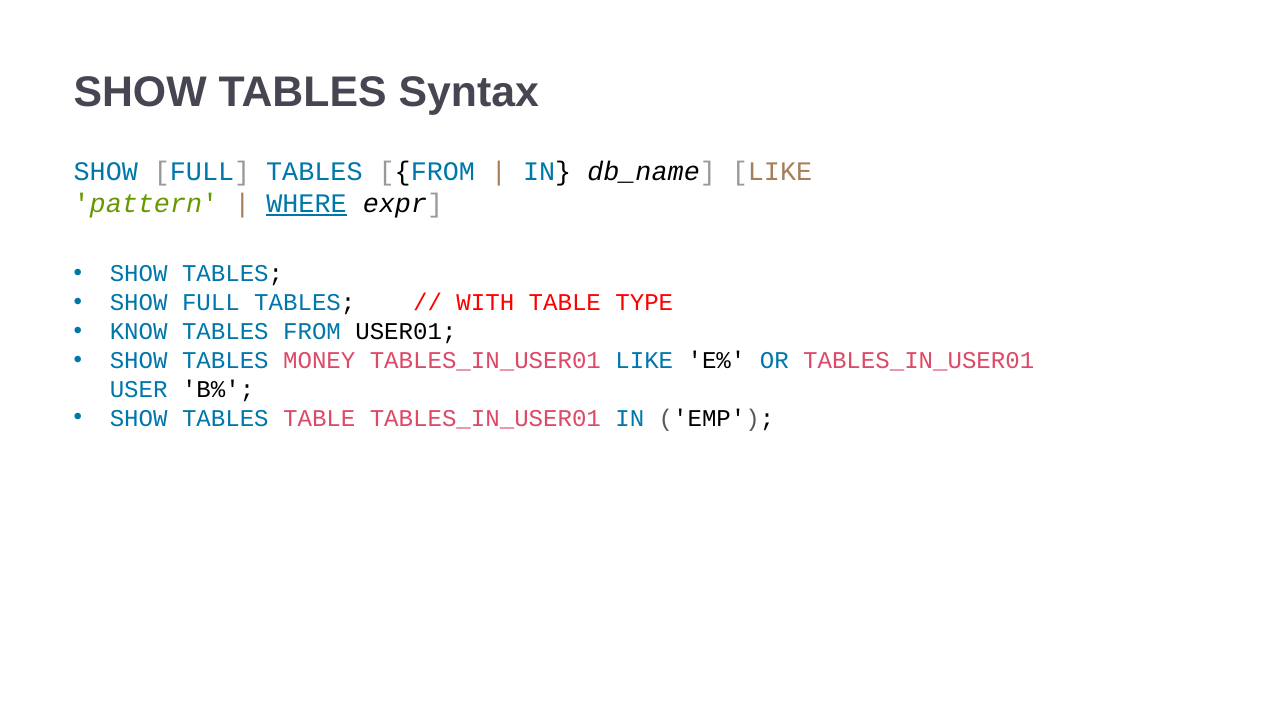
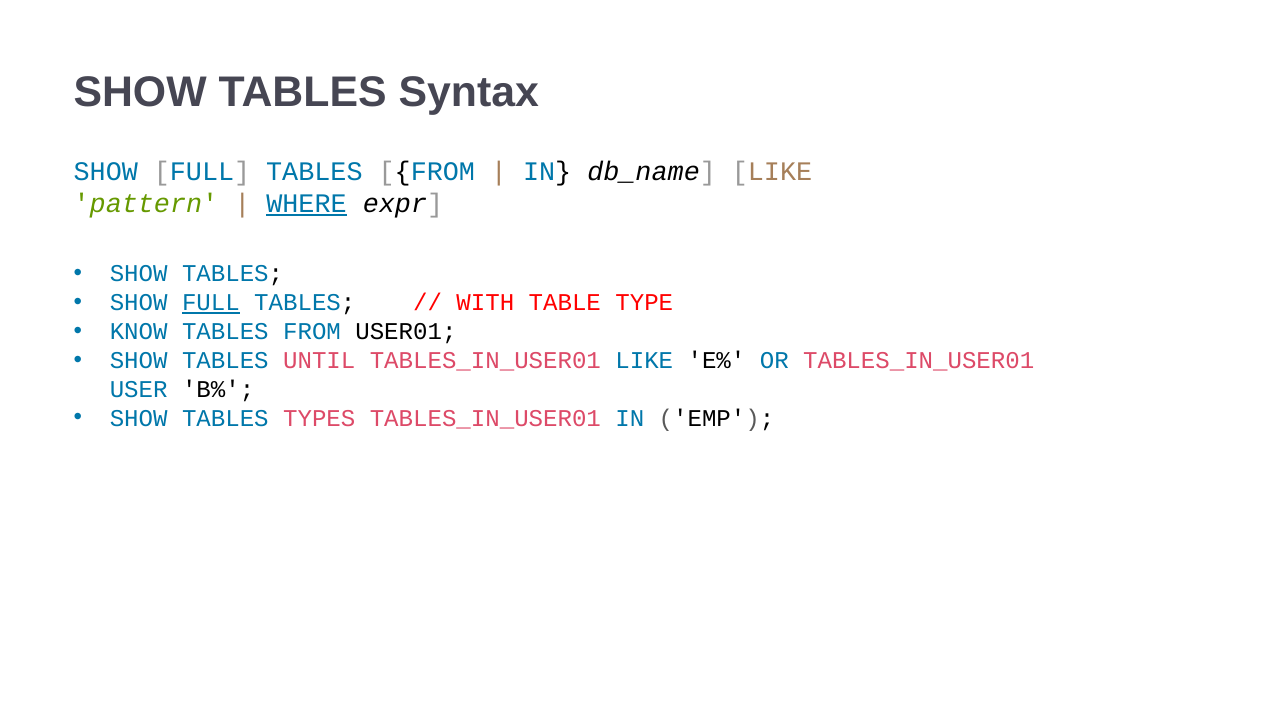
FULL underline: none -> present (211, 303)
MONEY: MONEY -> UNTIL (319, 360)
TABLES TABLE: TABLE -> TYPES (319, 418)
